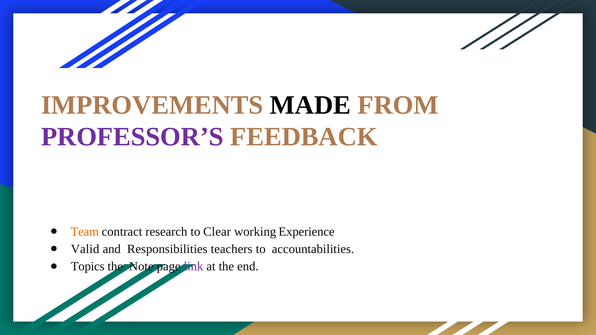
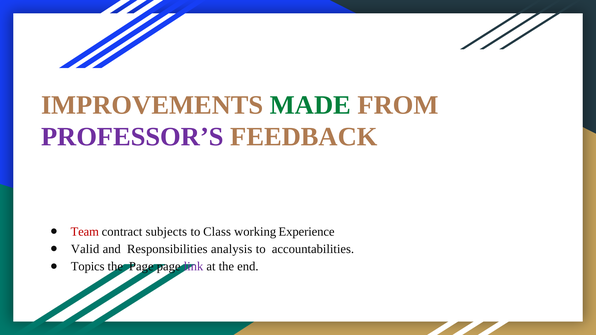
MADE colour: black -> green (310, 105)
Team colour: orange -> red (85, 232)
research: research -> subjects (166, 232)
Clear: Clear -> Class (217, 232)
teachers: teachers -> analysis (232, 249)
the Note: Note -> Page (141, 267)
